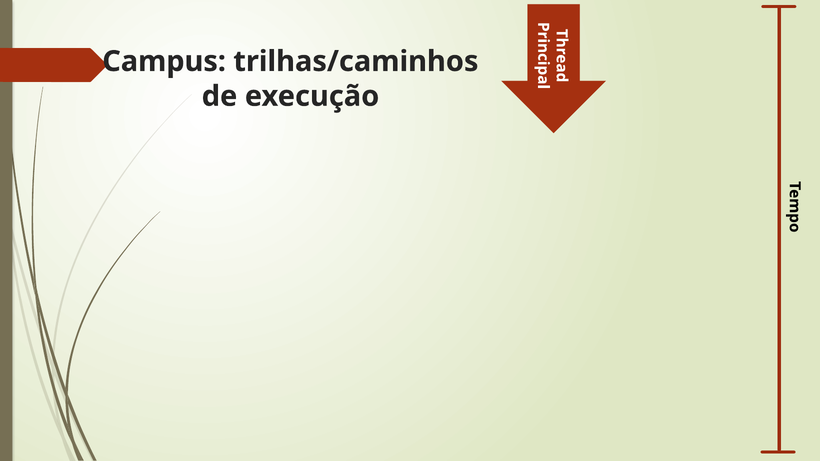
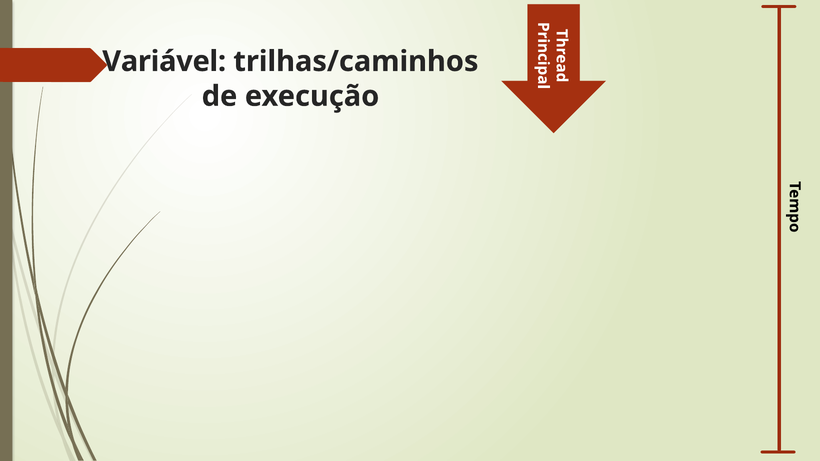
Campus: Campus -> Variável (164, 61)
